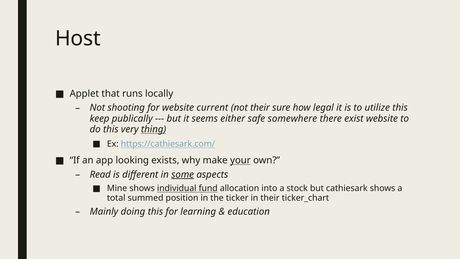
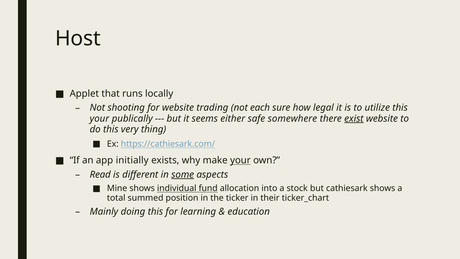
current: current -> trading (212, 108)
not their: their -> each (260, 108)
keep: keep -> your (99, 118)
exist underline: none -> present (354, 118)
thing underline: present -> none (154, 129)
looking: looking -> initially (132, 160)
